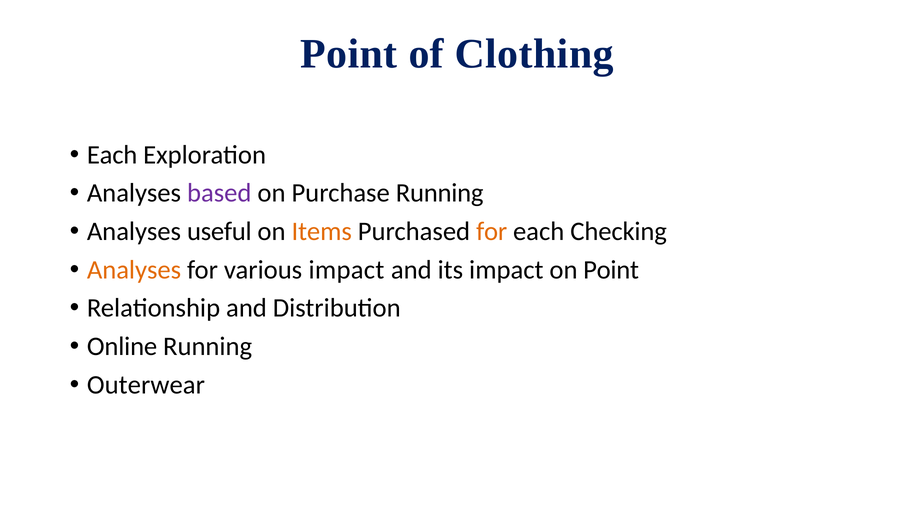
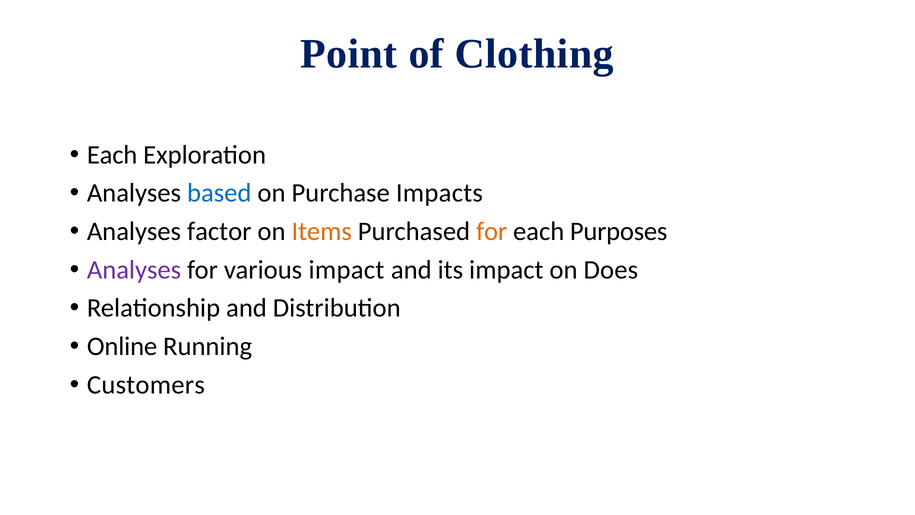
based colour: purple -> blue (219, 193)
Purchase Running: Running -> Impacts (439, 193)
useful: useful -> factor (219, 231)
Checking: Checking -> Purposes (619, 231)
Analyses colour: orange -> purple (134, 270)
on Point: Point -> Does (611, 270)
Outerwear: Outerwear -> Customers (146, 385)
